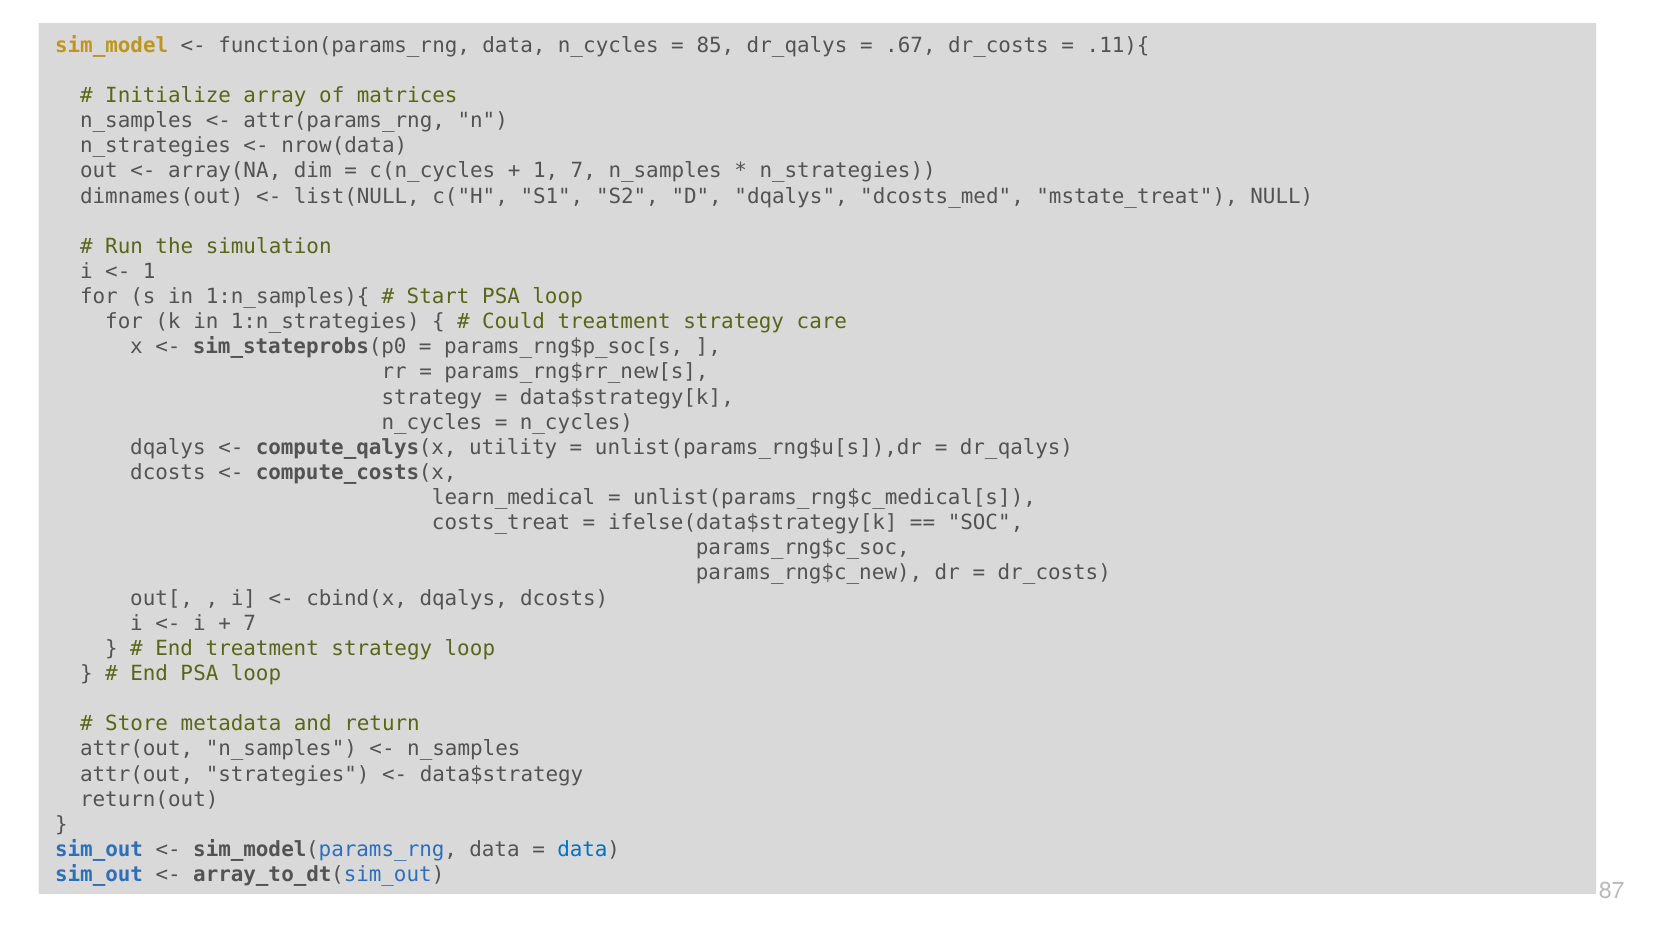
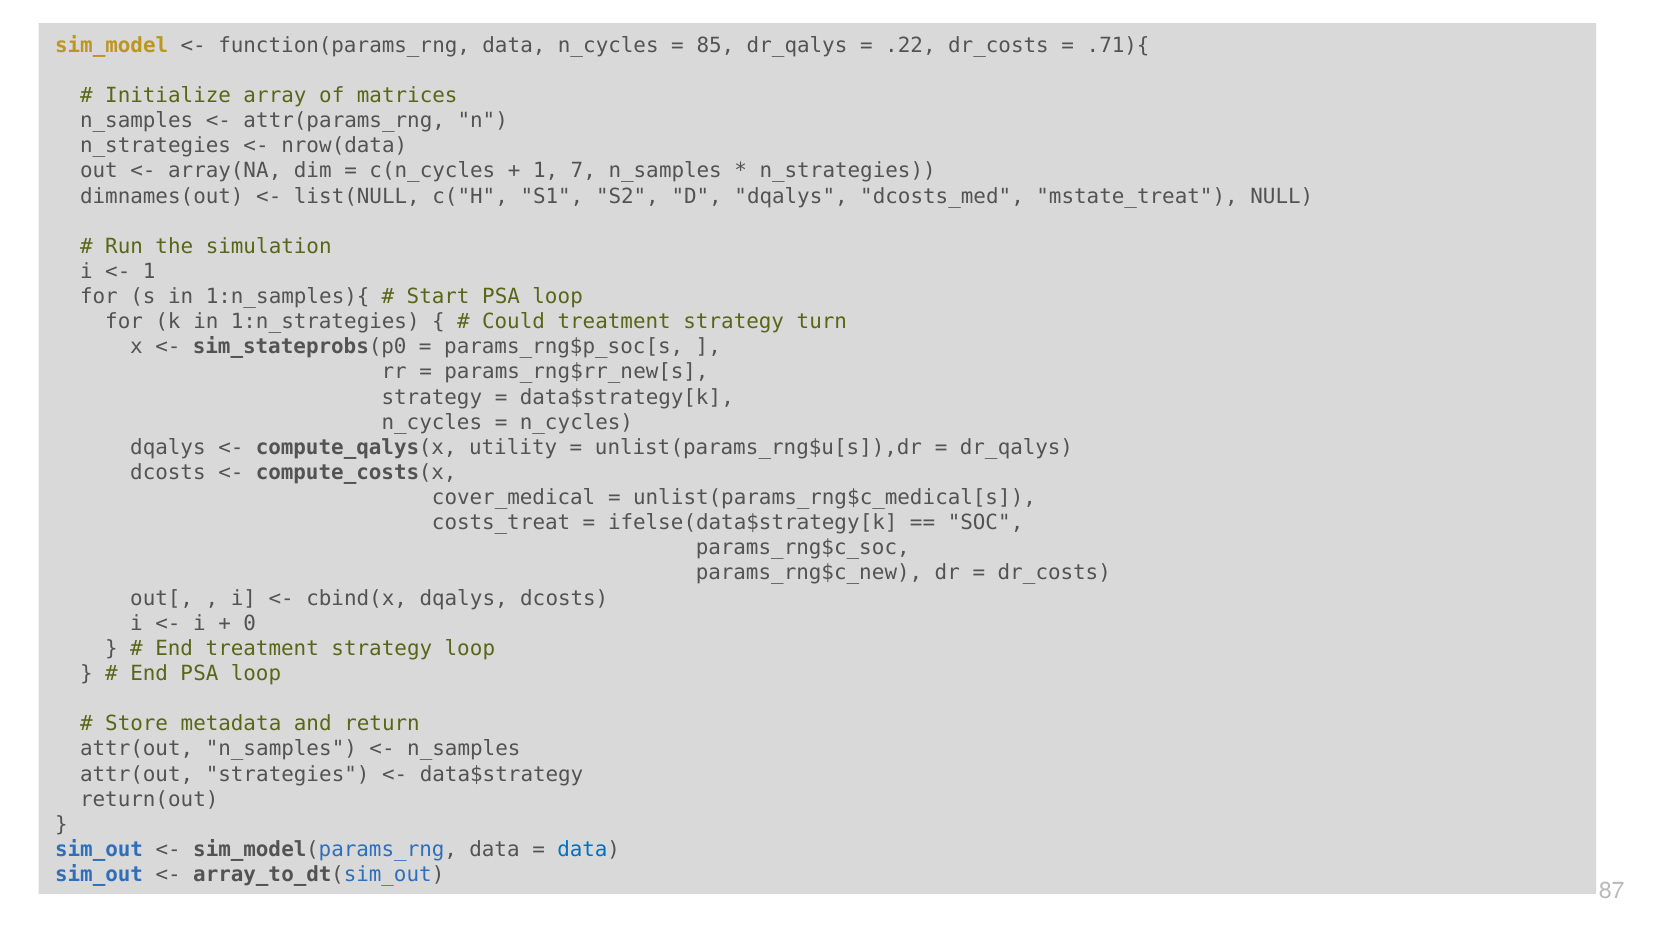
.67: .67 -> .22 (910, 45)
.11){: .11){ -> .71){ (1118, 45)
care: care -> turn (822, 322)
learn_medical: learn_medical -> cover_medical (514, 497)
7: 7 -> 0 (250, 623)
